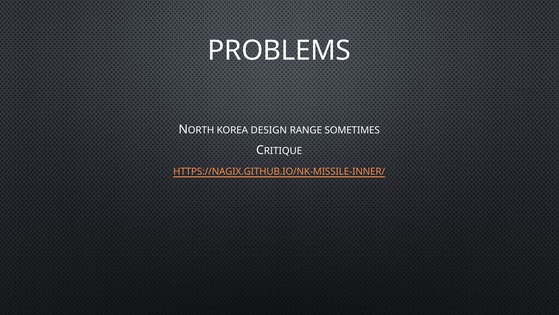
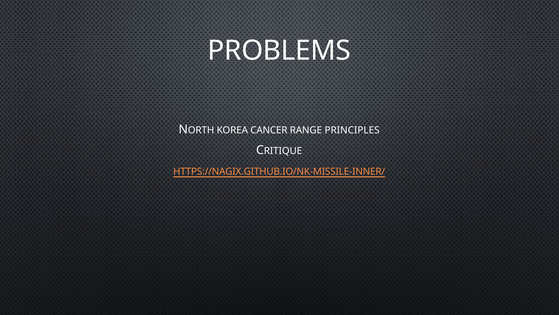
DESIGN: DESIGN -> CANCER (269, 130)
SOMETIMES: SOMETIMES -> PRINCIPLES (352, 130)
